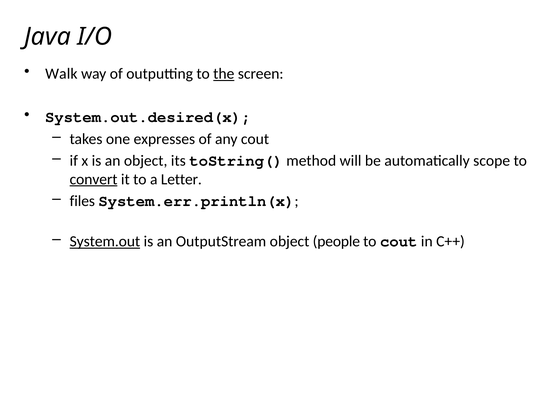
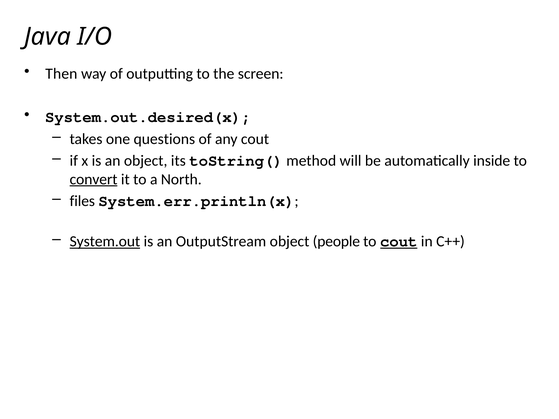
Walk: Walk -> Then (61, 74)
the underline: present -> none (224, 74)
expresses: expresses -> questions (164, 139)
scope: scope -> inside (492, 161)
Letter: Letter -> North (181, 179)
cout underline: none -> present (399, 242)
